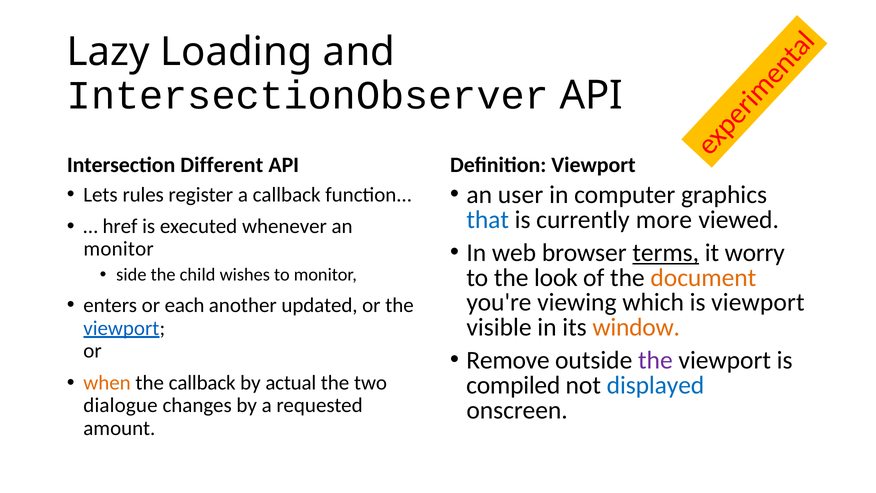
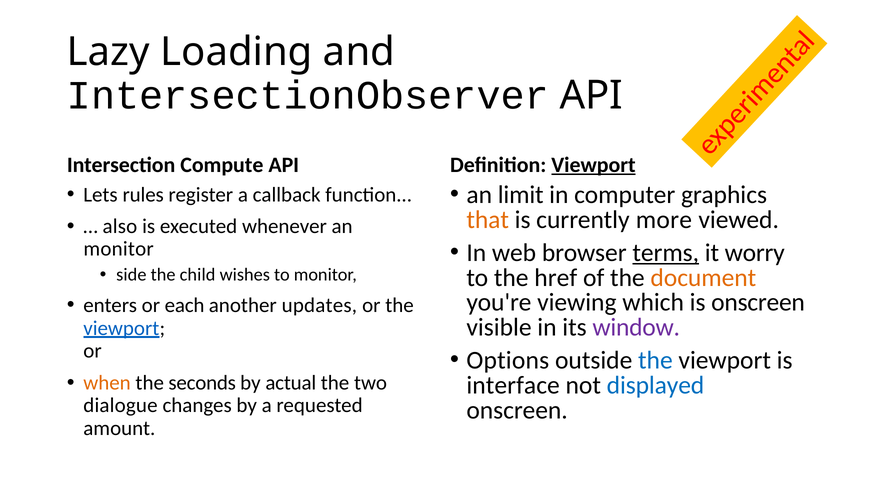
Different: Different -> Compute (222, 165)
Viewport underline: none -> present (593, 165)
user: user -> limit (521, 195)
that colour: blue -> orange (488, 220)
href: href -> also (120, 226)
look: look -> href (556, 278)
is viewport: viewport -> onscreen (758, 302)
updated: updated -> updates (319, 305)
window colour: orange -> purple (636, 327)
Remove: Remove -> Options (508, 360)
the colour: purple -> blue (655, 360)
the callback: callback -> seconds (202, 383)
compiled: compiled -> interface (513, 385)
